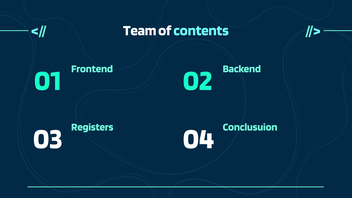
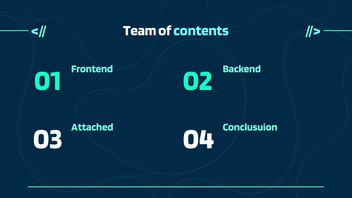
Registers: Registers -> Attached (92, 127)
